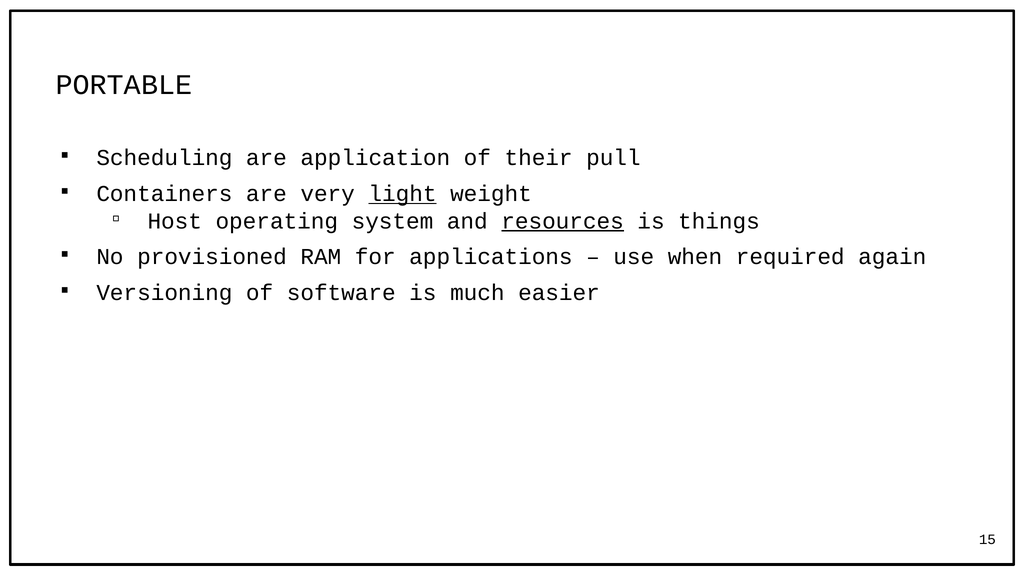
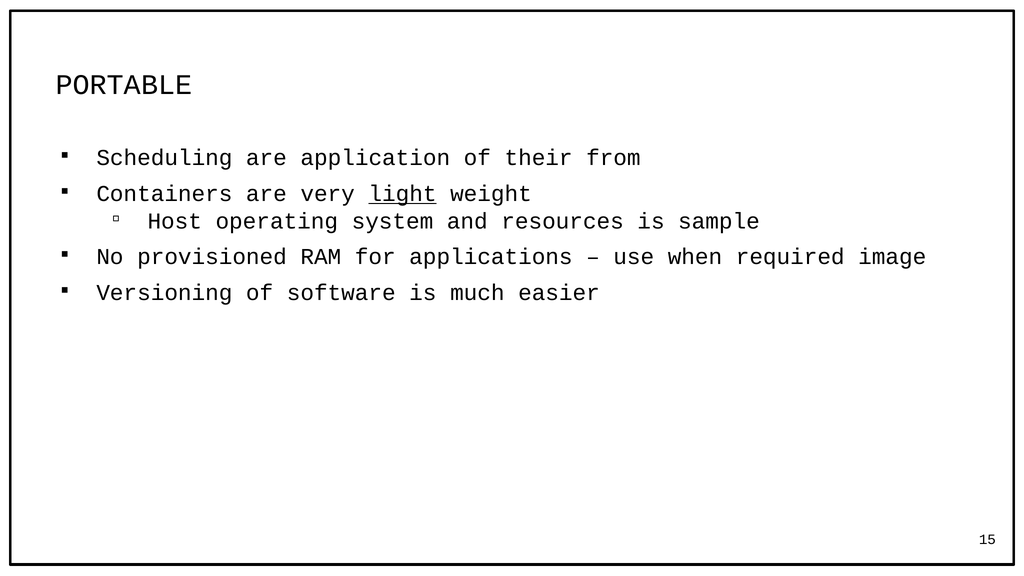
pull: pull -> from (613, 158)
resources underline: present -> none (563, 221)
things: things -> sample (719, 221)
again: again -> image (892, 257)
